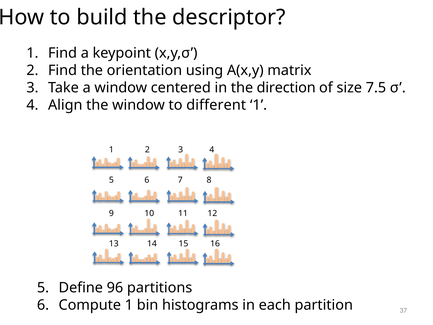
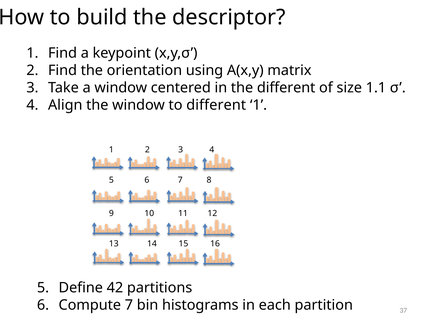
the direction: direction -> different (286, 88)
7.5: 7.5 -> 1.1 (376, 88)
96: 96 -> 42 (115, 287)
Compute 1: 1 -> 7 (129, 305)
